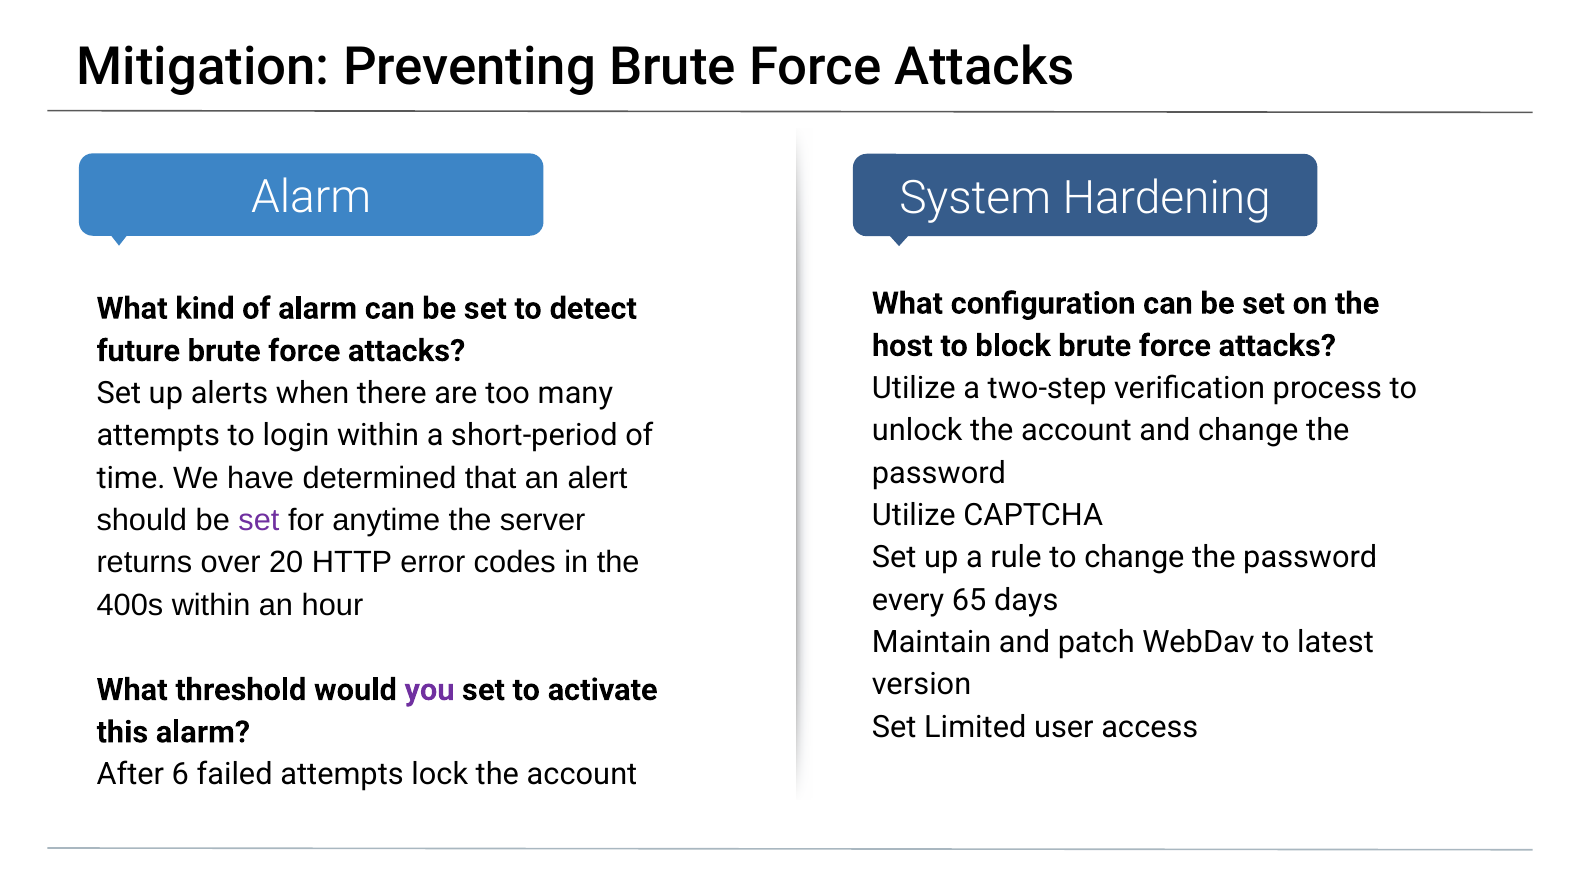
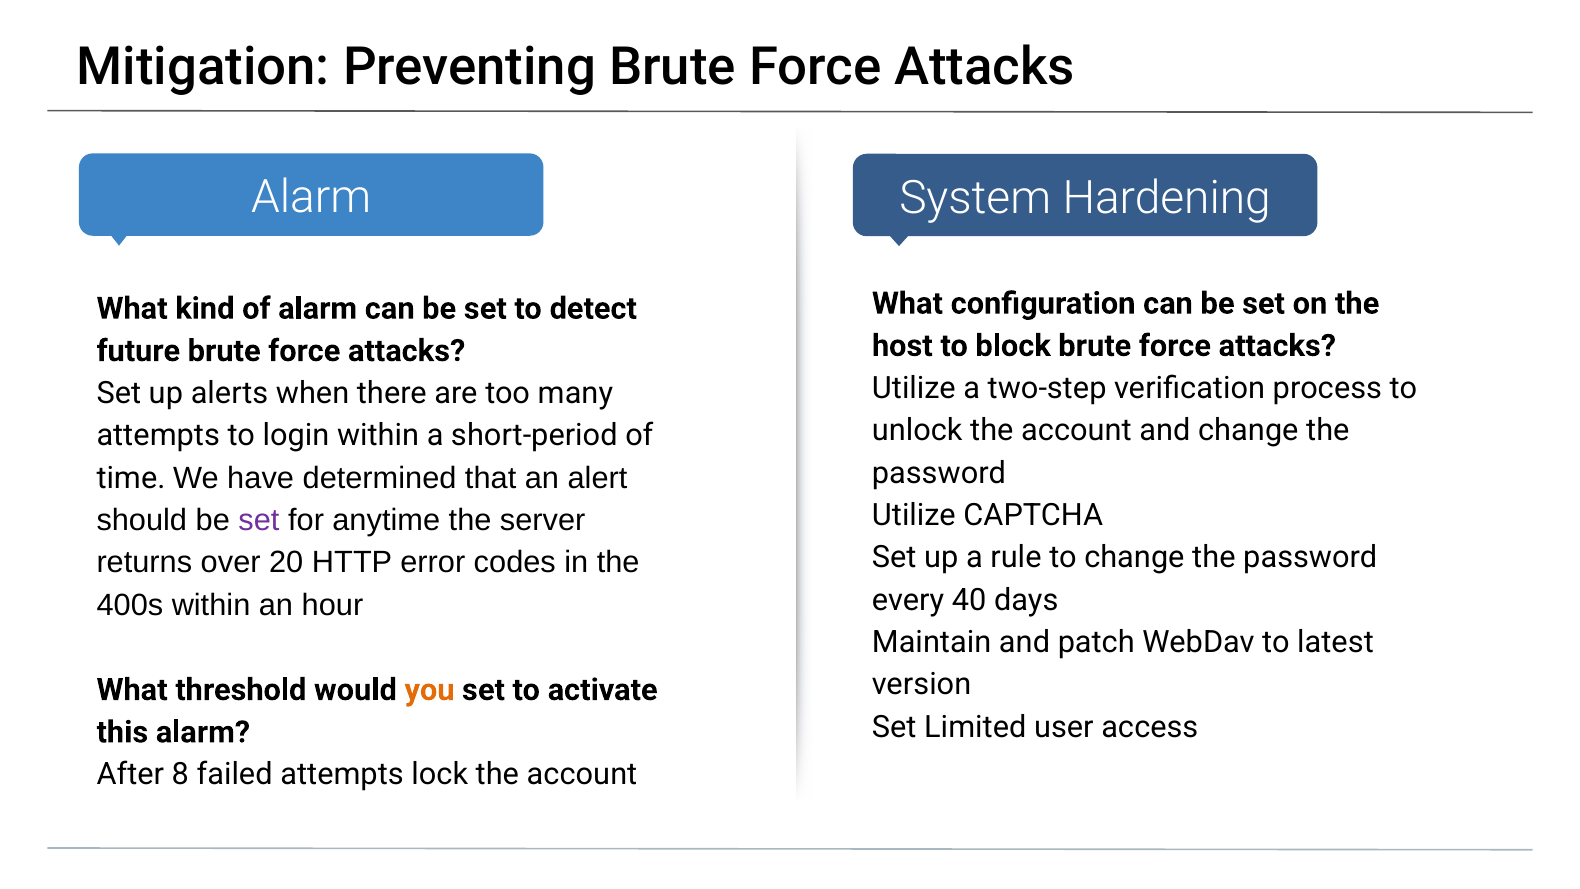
65: 65 -> 40 (969, 600)
you colour: purple -> orange (430, 690)
6: 6 -> 8 (180, 774)
